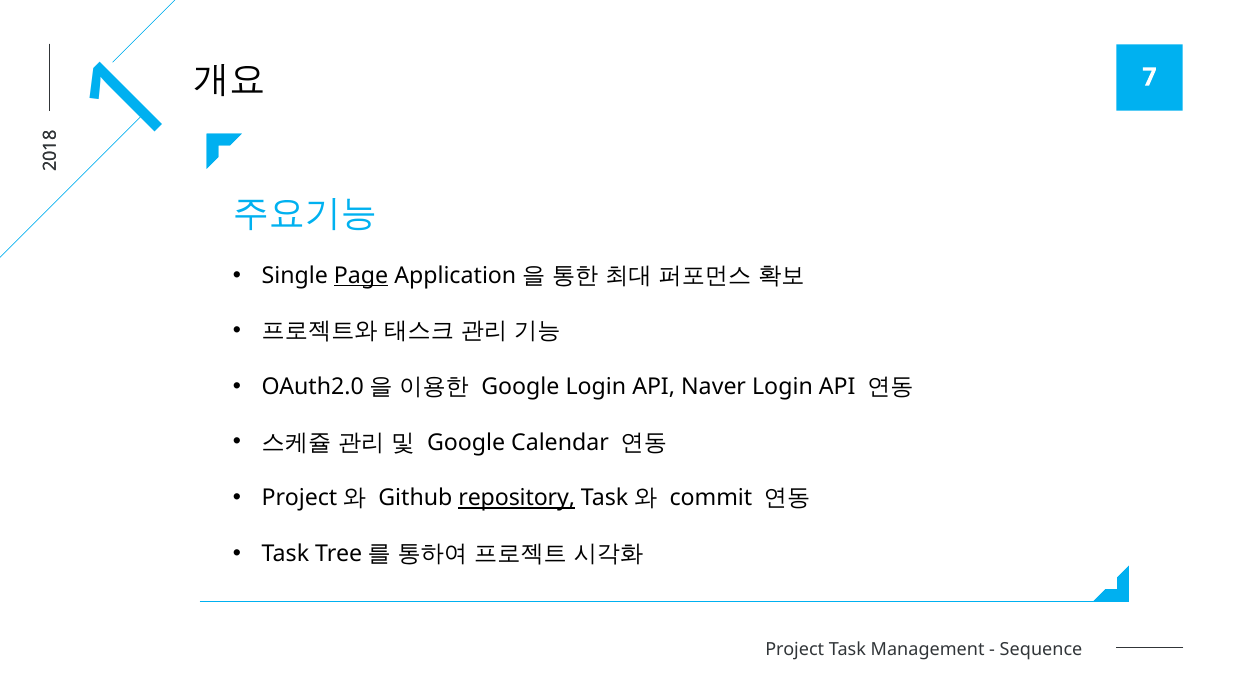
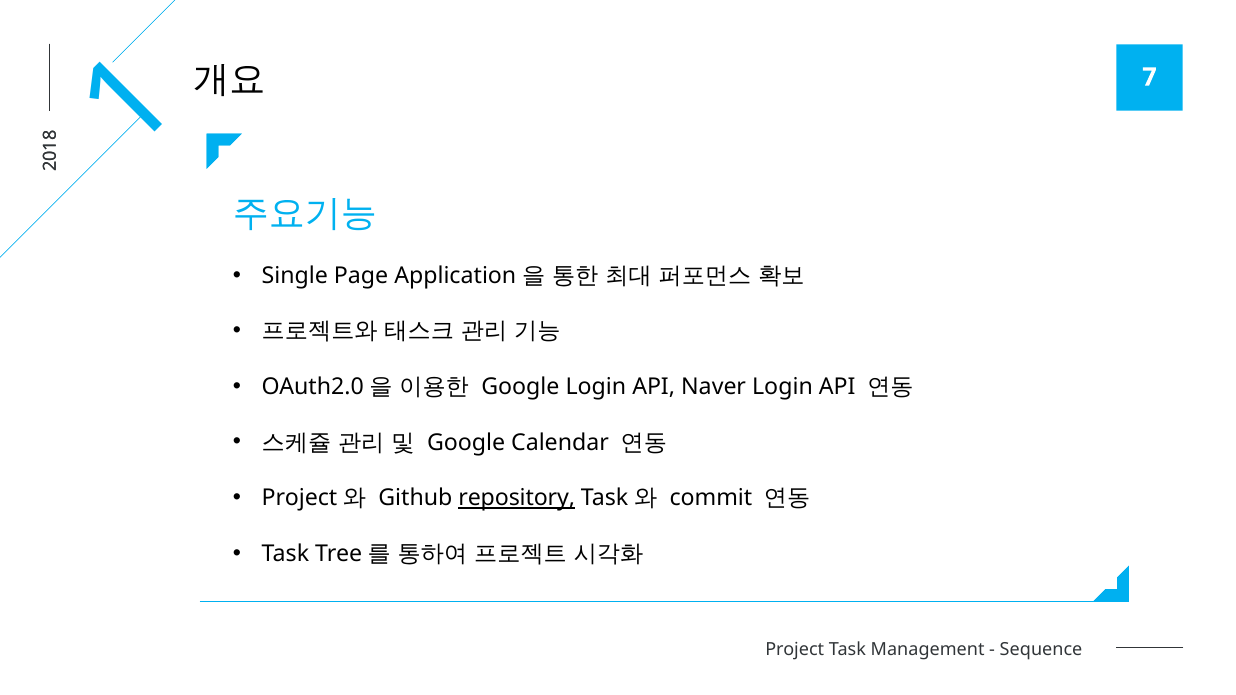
Page underline: present -> none (361, 276)
